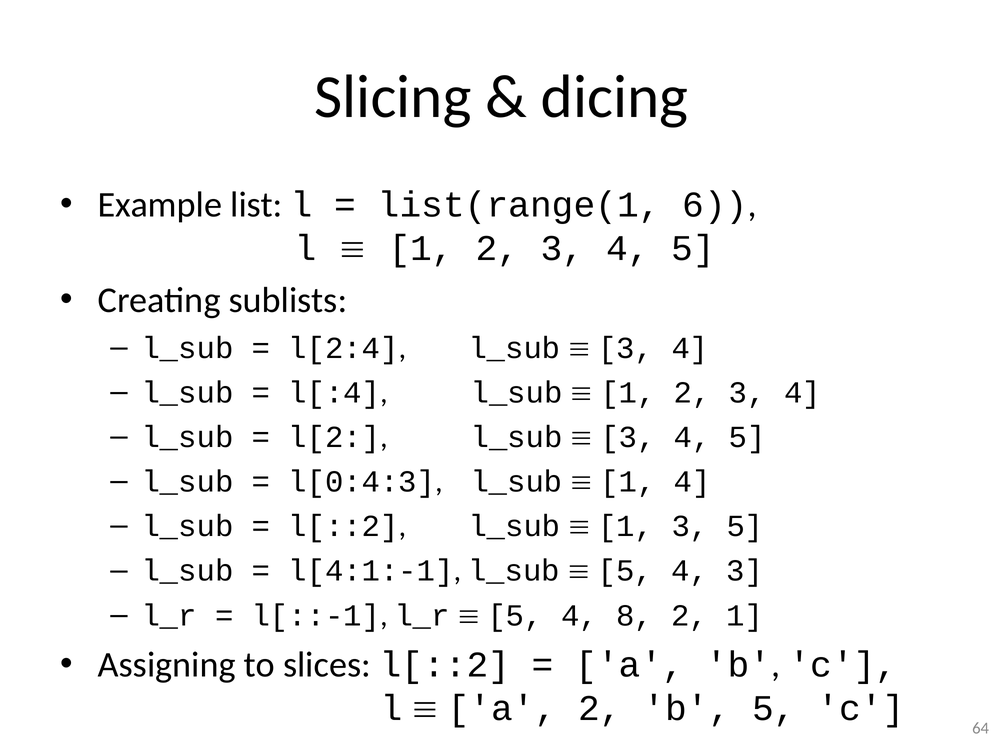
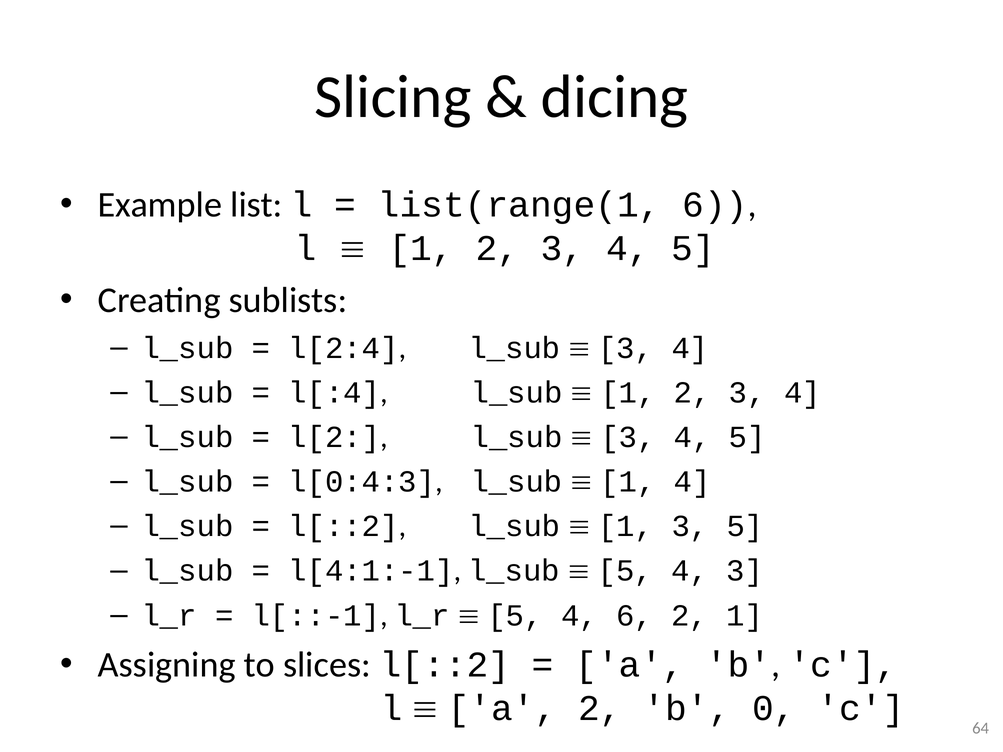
4 8: 8 -> 6 (634, 616)
b 5: 5 -> 0 (774, 708)
